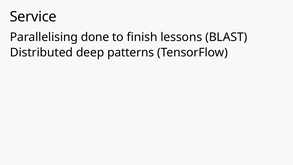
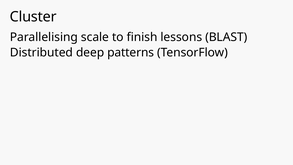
Service: Service -> Cluster (33, 17)
done: done -> scale (95, 37)
